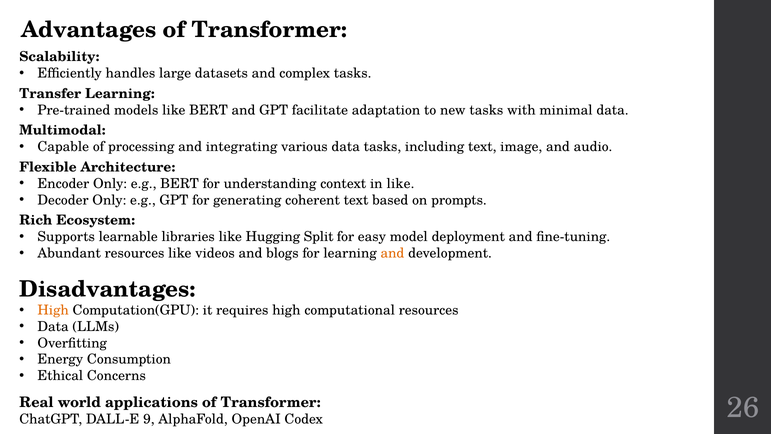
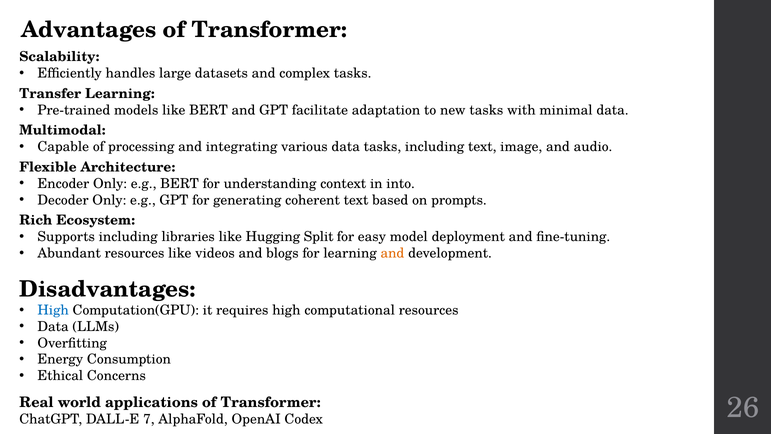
in like: like -> into (401, 184)
Supports learnable: learnable -> including (128, 237)
High colour: orange -> blue (53, 310)
9: 9 -> 7 (149, 419)
